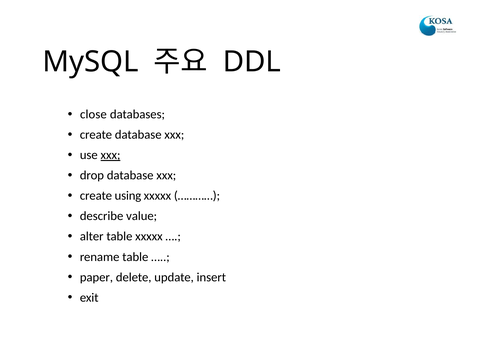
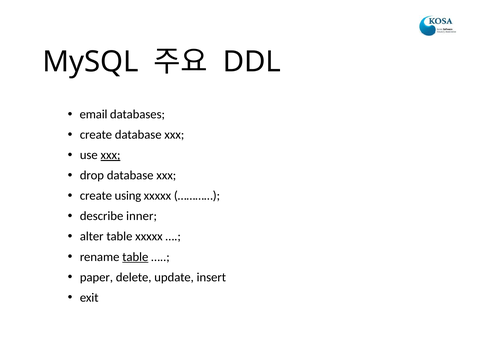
close: close -> email (94, 115)
value: value -> inner (142, 217)
table underline: none -> present (135, 257)
